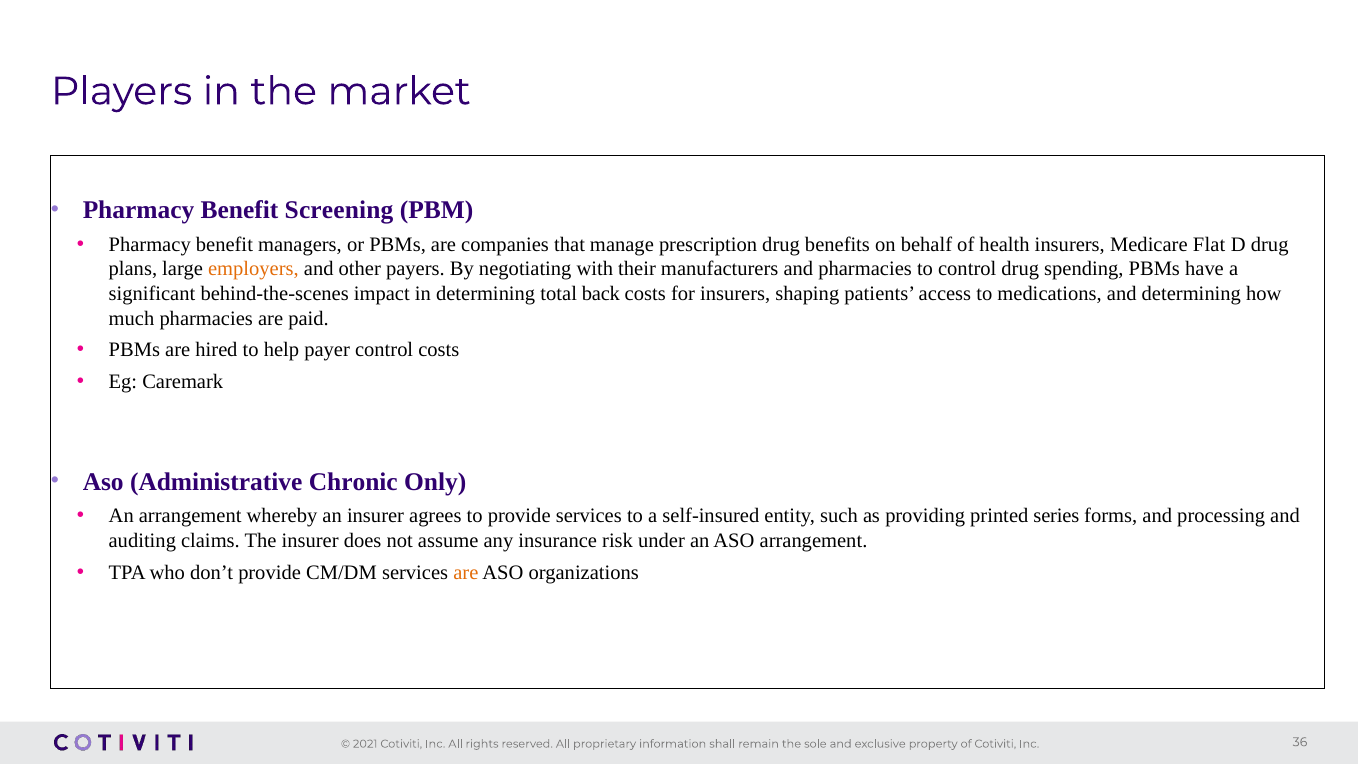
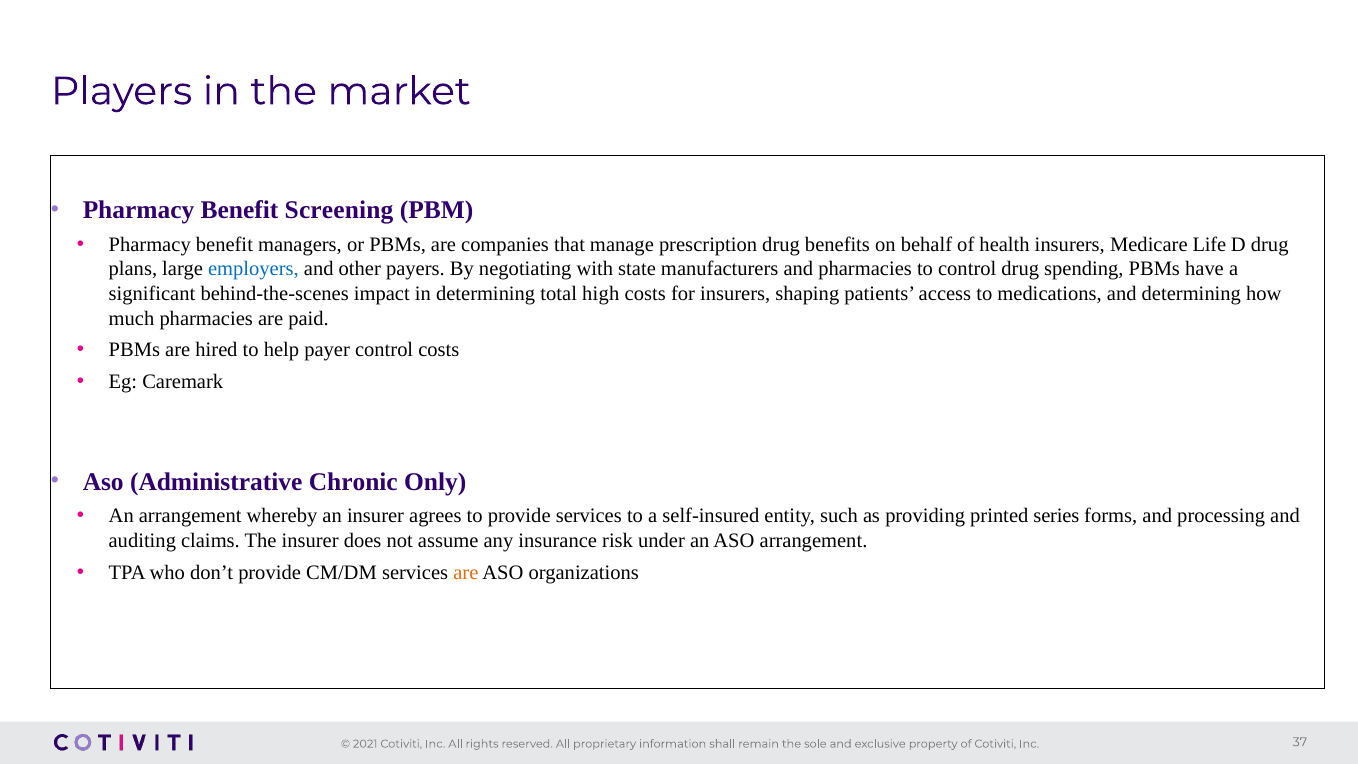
Flat: Flat -> Life (1209, 245)
employers colour: orange -> blue (253, 269)
their: their -> state (637, 269)
back: back -> high (601, 294)
36: 36 -> 37 (1300, 742)
